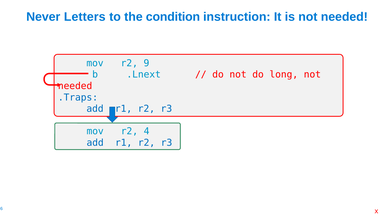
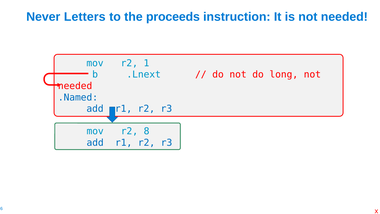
condition: condition -> proceeds (173, 17)
9: 9 -> 1 (146, 63)
.Traps: .Traps -> .Named (78, 97)
4: 4 -> 8 (147, 131)
